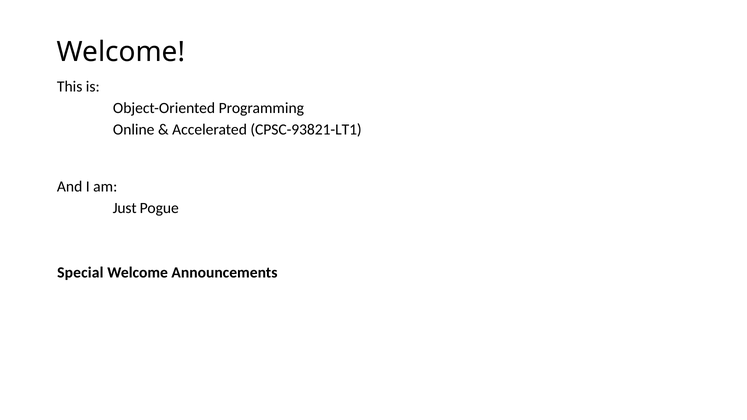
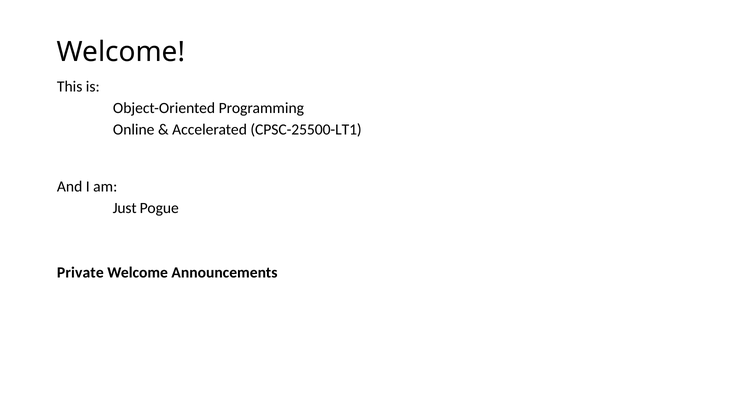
CPSC-93821-LT1: CPSC-93821-LT1 -> CPSC-25500-LT1 (306, 130)
Special: Special -> Private (80, 273)
